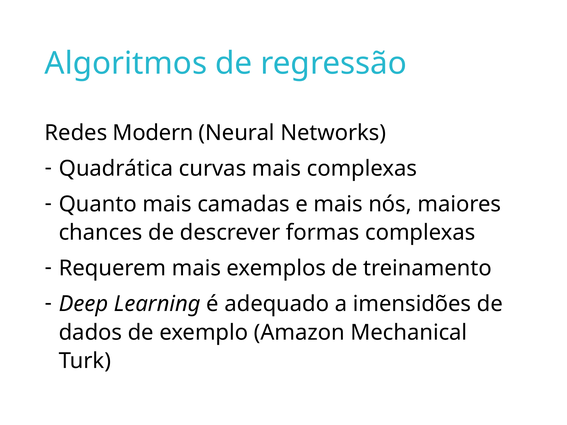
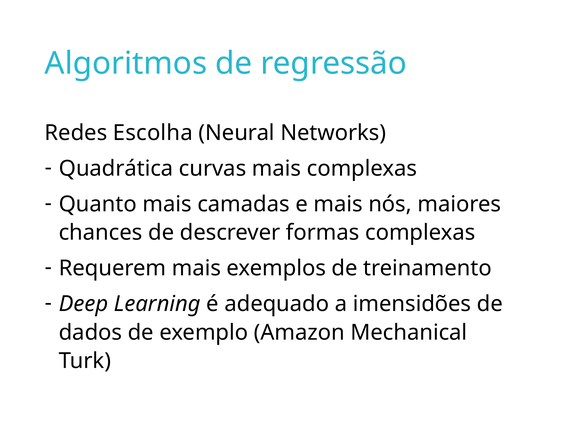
Modern: Modern -> Escolha (153, 133)
